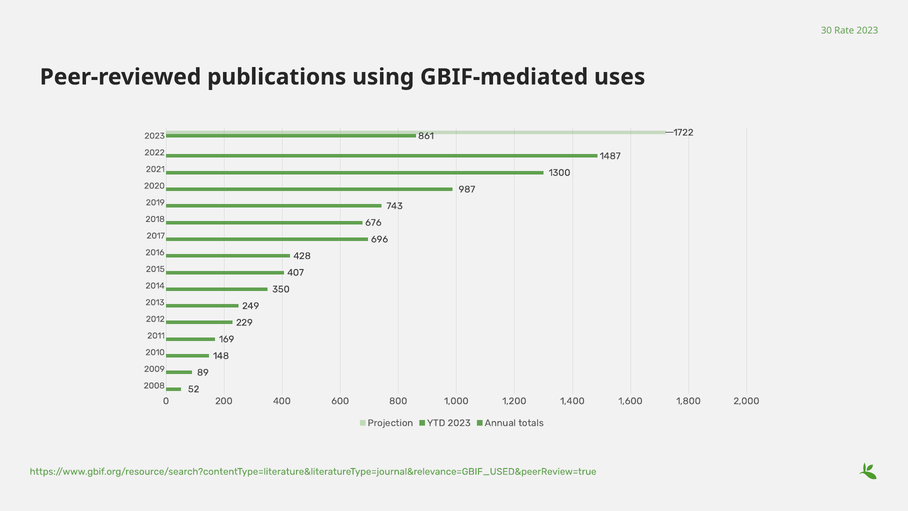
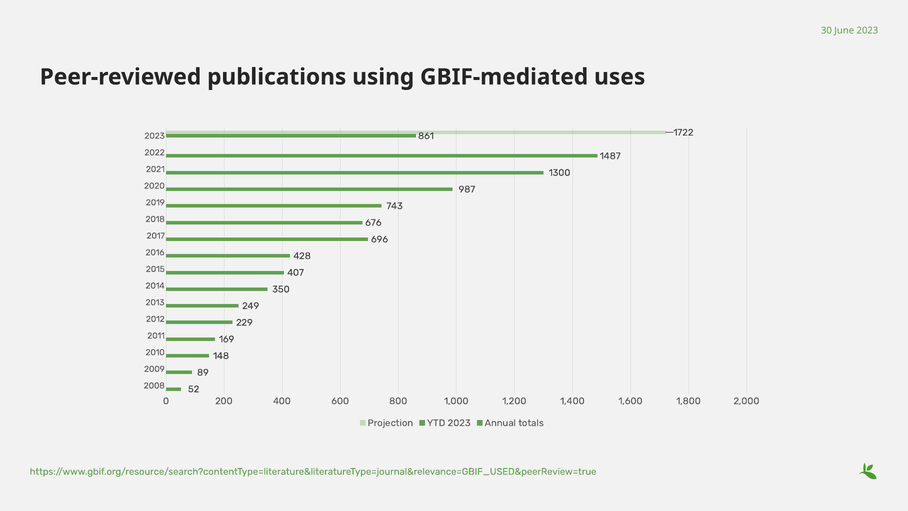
Rate: Rate -> June (844, 31)
